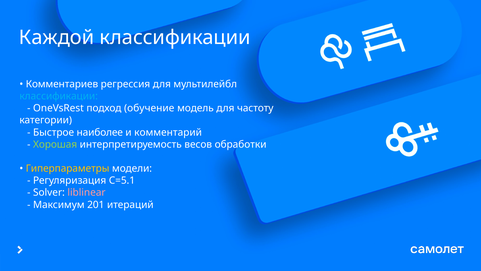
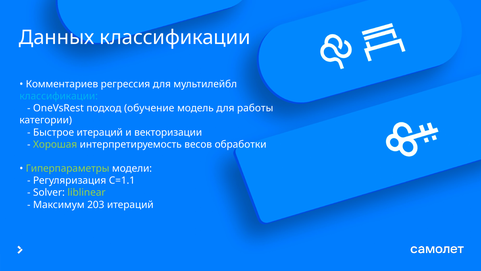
Каждой: Каждой -> Данных (57, 38)
частоту: частоту -> работы (255, 108)
Быстрое наиболее: наиболее -> итераций (100, 132)
комментарий: комментарий -> векторизации (168, 132)
Гиперпараметры colour: yellow -> light green (68, 168)
C=5.1: C=5.1 -> C=1.1 (122, 180)
liblinear colour: pink -> light green (87, 192)
201: 201 -> 203 (96, 204)
